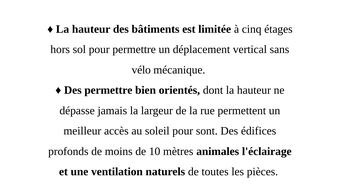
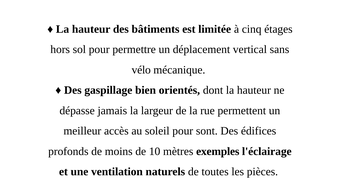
Des permettre: permettre -> gaspillage (108, 90)
animales: animales -> exemples (218, 152)
